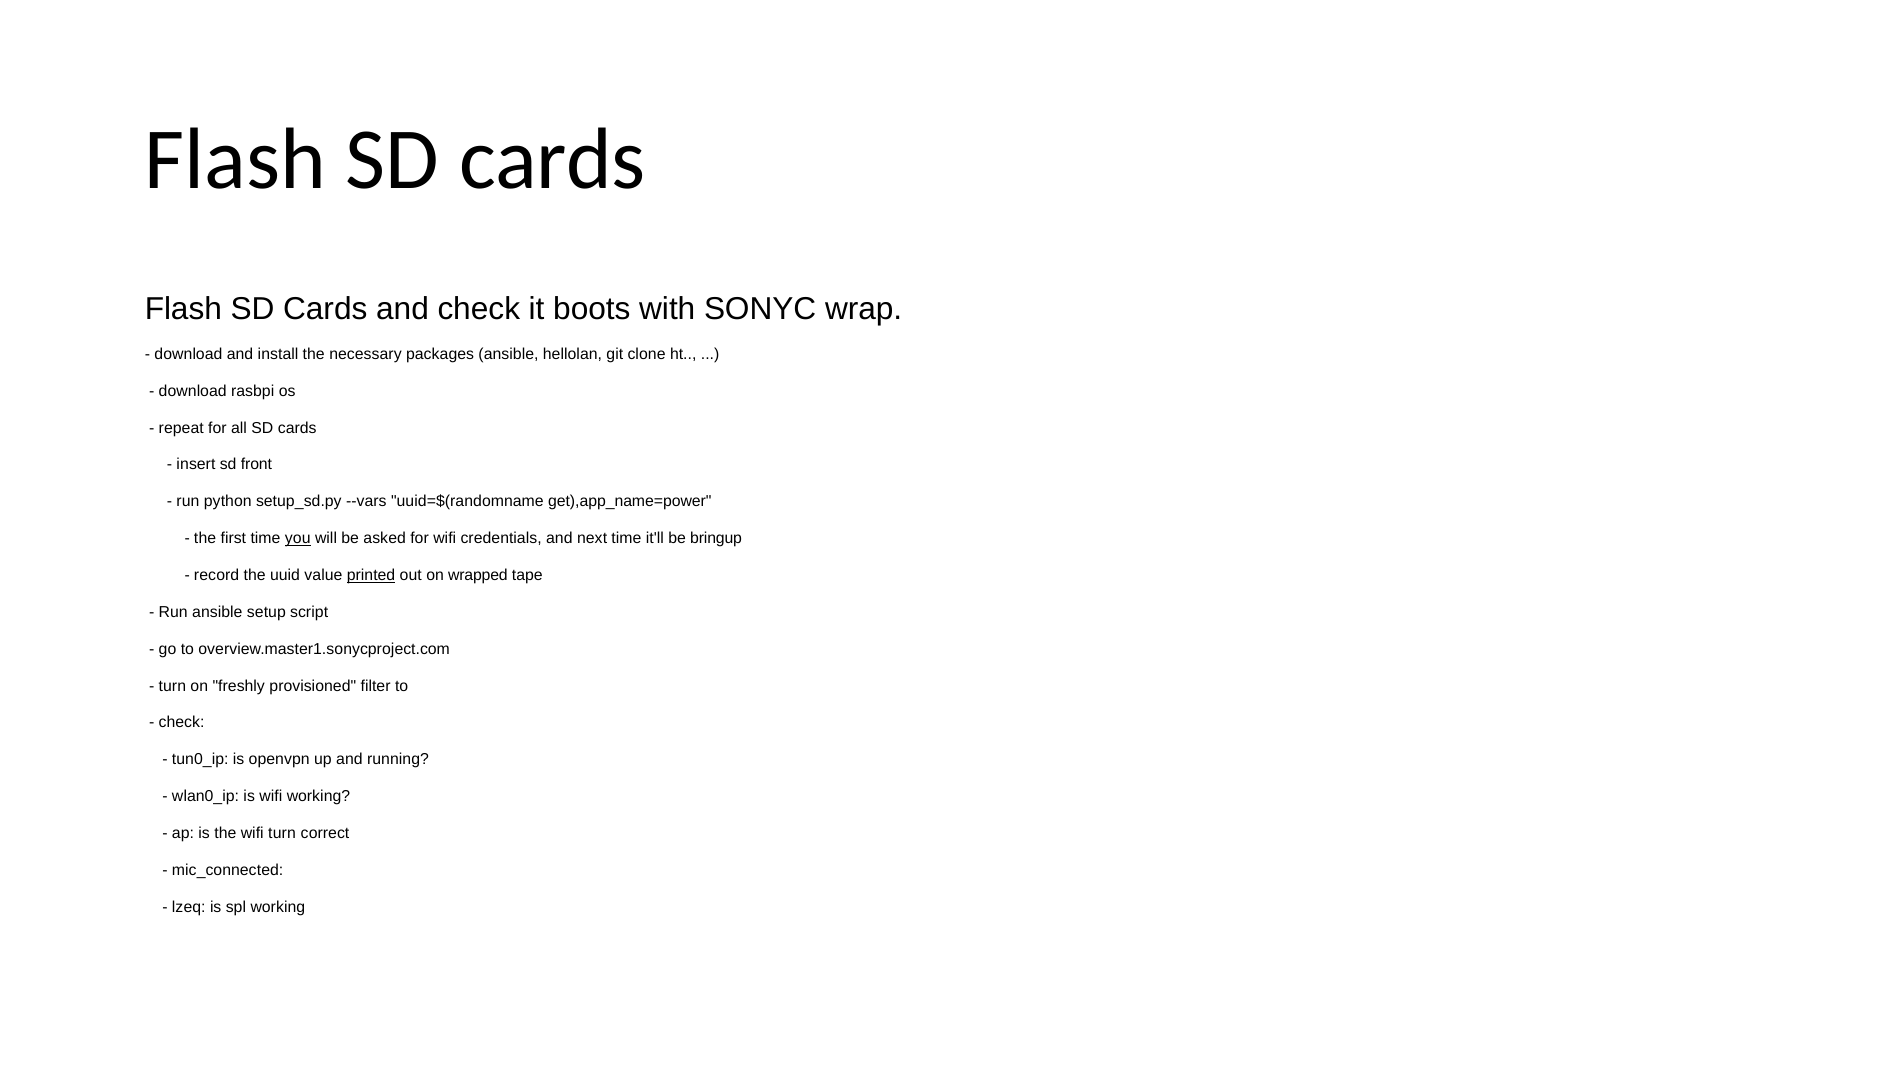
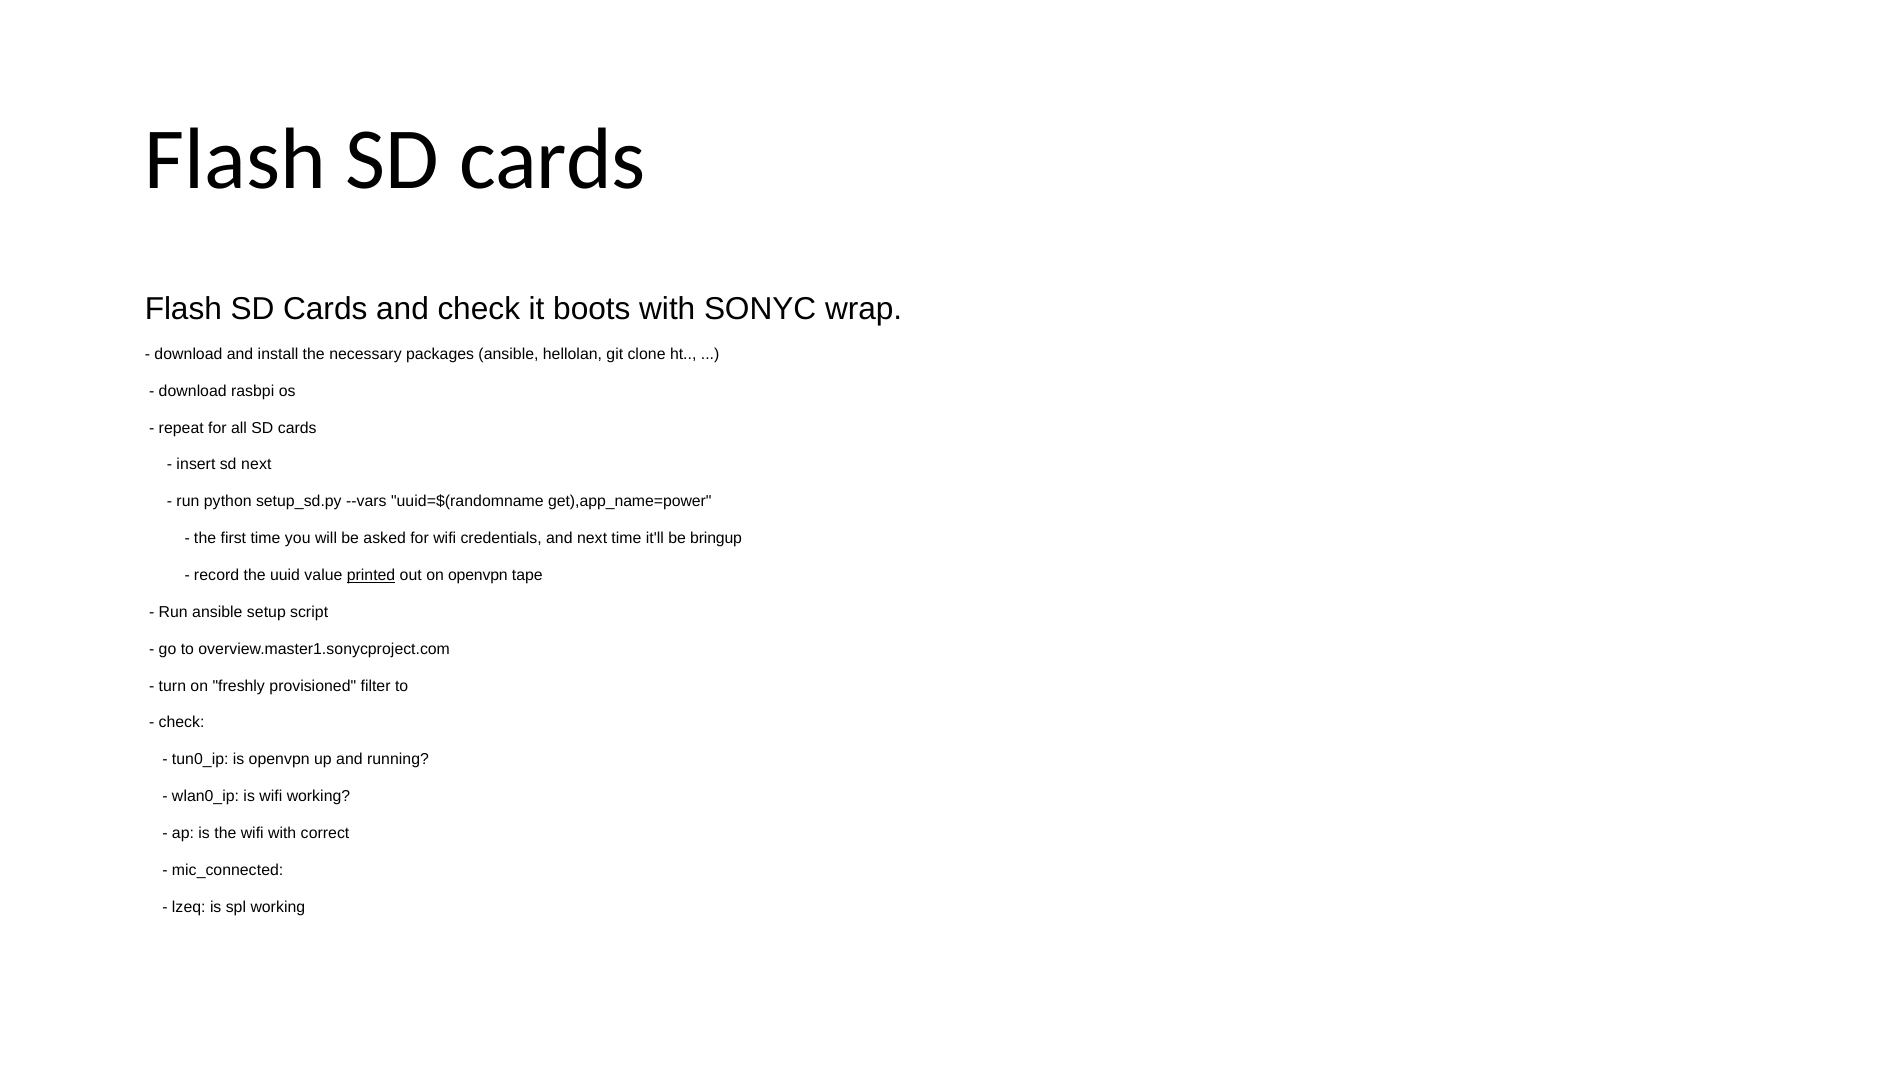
sd front: front -> next (256, 465)
you underline: present -> none (298, 538)
on wrapped: wrapped -> openvpn (478, 575)
wifi turn: turn -> with (282, 833)
